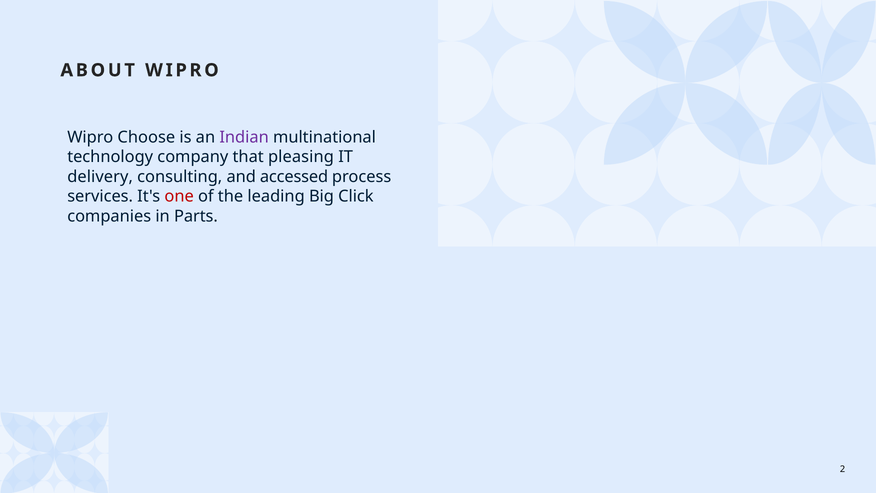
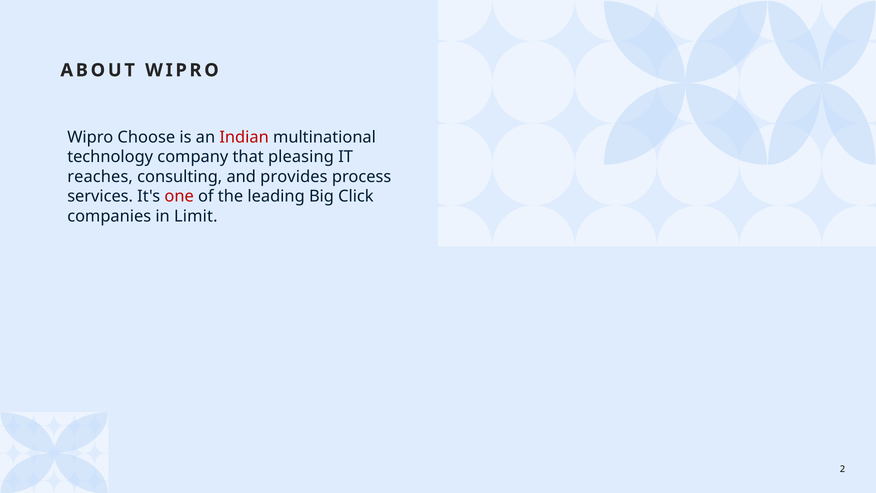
Indian colour: purple -> red (244, 137)
delivery: delivery -> reaches (100, 177)
accessed: accessed -> provides (294, 177)
Parts: Parts -> Limit (196, 216)
